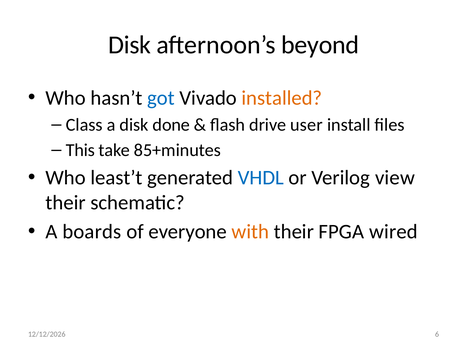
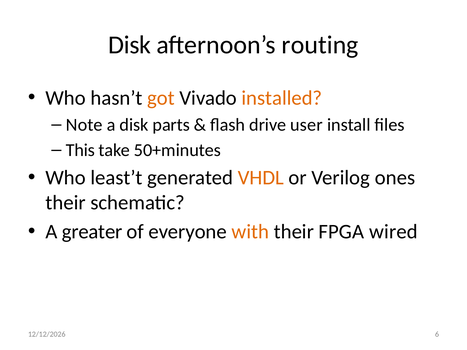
beyond: beyond -> routing (320, 45)
got colour: blue -> orange (161, 98)
Class: Class -> Note (84, 125)
done: done -> parts (171, 125)
85+minutes: 85+minutes -> 50+minutes (178, 150)
VHDL colour: blue -> orange (261, 178)
view: view -> ones (395, 178)
boards: boards -> greater (92, 232)
